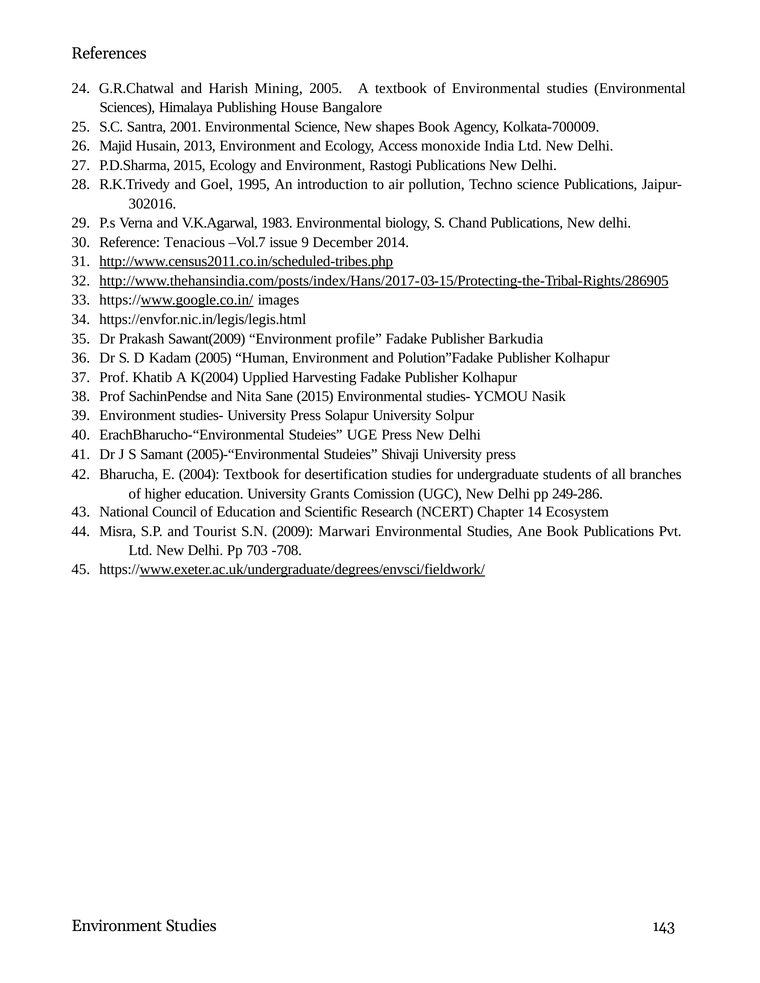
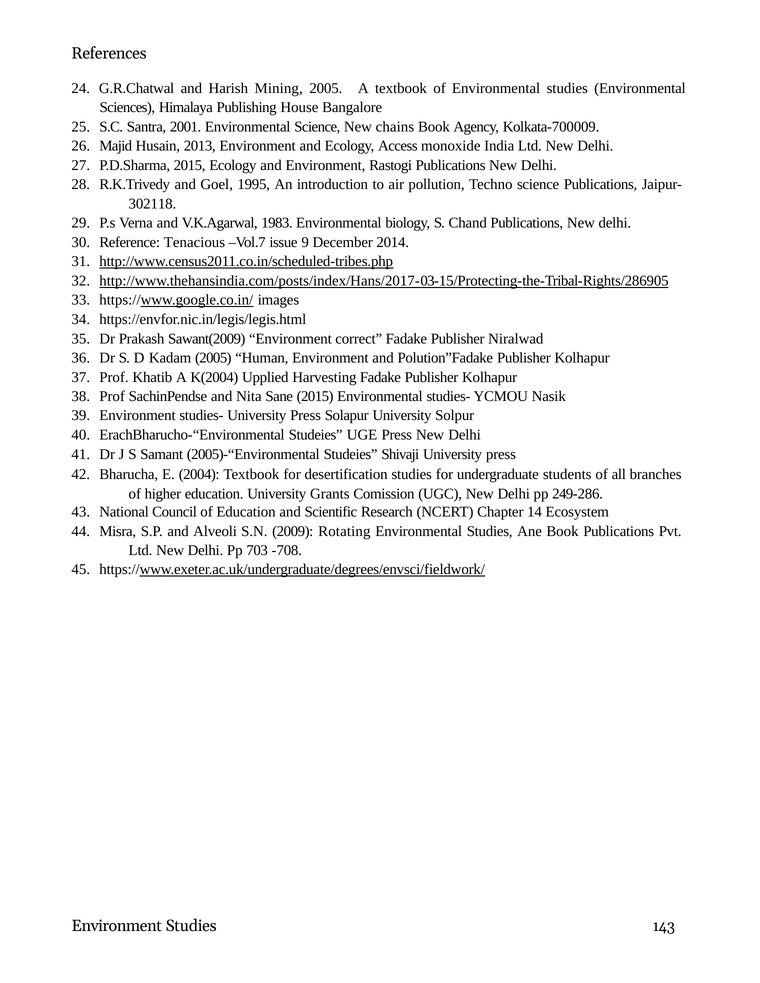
shapes: shapes -> chains (395, 127)
302016: 302016 -> 302118 (152, 204)
profile: profile -> correct (359, 339)
Barkudia: Barkudia -> Niralwad (516, 339)
Tourist: Tourist -> Alveoli (215, 531)
Marwari: Marwari -> Rotating (344, 531)
